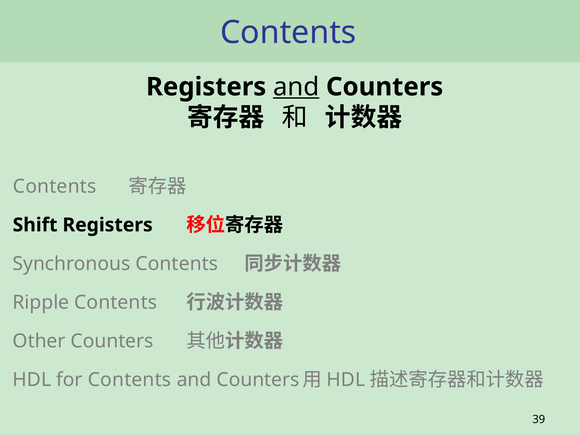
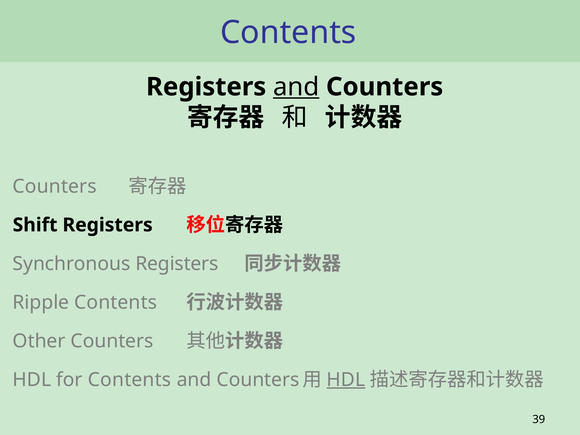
Contents: Contents -> Counters (55, 186)
Synchronous Contents: Contents -> Registers (177, 264)
HDL underline: none -> present (346, 380)
